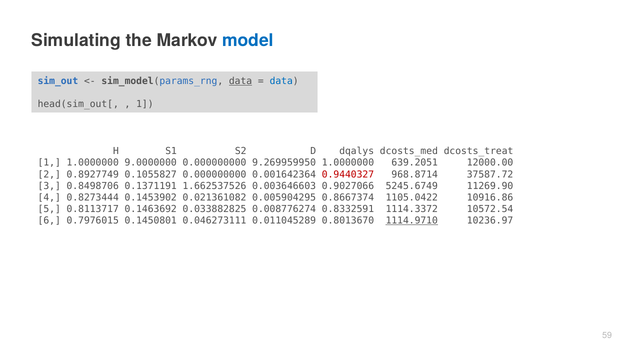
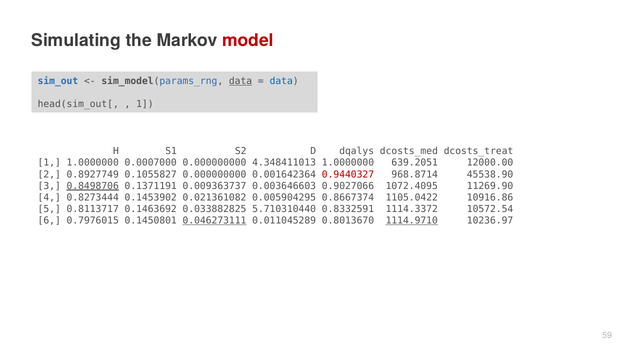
model colour: blue -> red (248, 41)
9.0000000: 9.0000000 -> 0.0007000 (151, 163)
9.269959950: 9.269959950 -> 4.348411013 (284, 163)
37587.72: 37587.72 -> 45538.90 (490, 174)
0.8498706 underline: none -> present (93, 186)
1.662537526: 1.662537526 -> 0.009363737 (214, 186)
5245.6749: 5245.6749 -> 1072.4095 (412, 186)
0.008776274: 0.008776274 -> 5.710310440 (284, 209)
0.046273111 underline: none -> present (214, 220)
